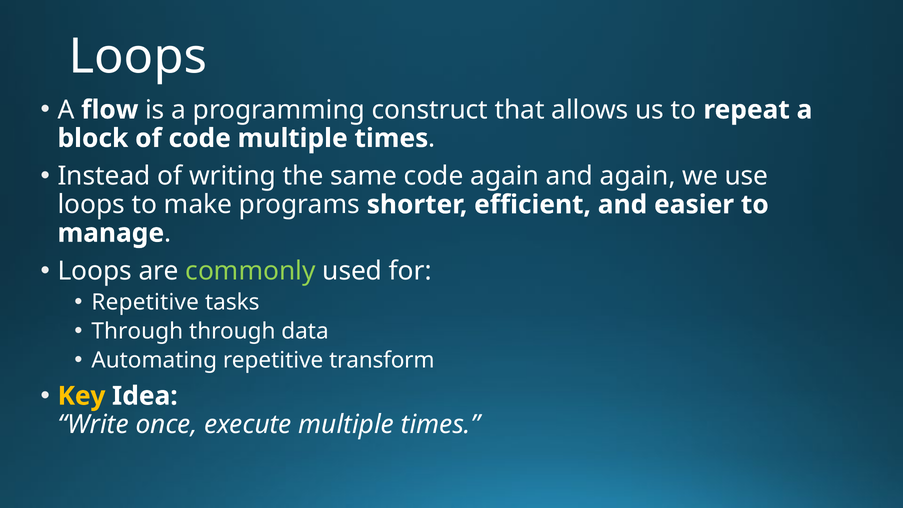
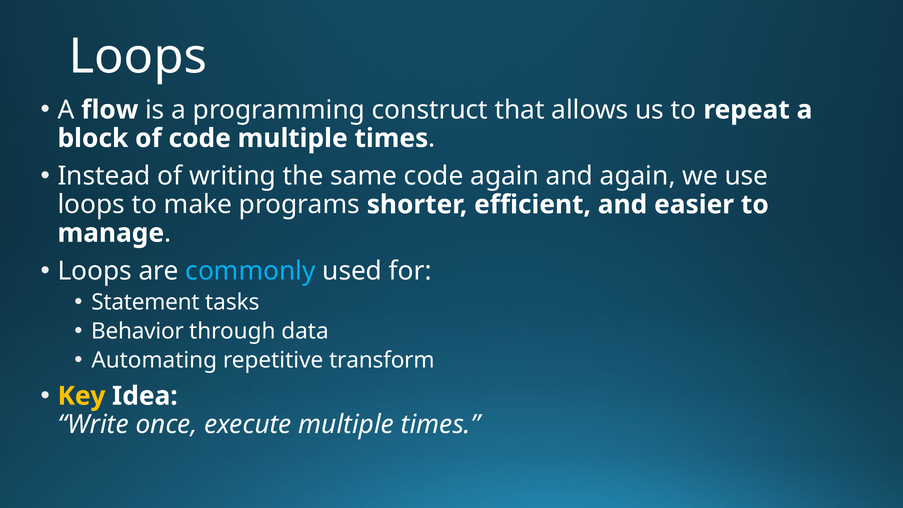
commonly colour: light green -> light blue (250, 271)
Repetitive: Repetitive -> Statement (145, 302)
Through: Through -> Behavior (137, 331)
